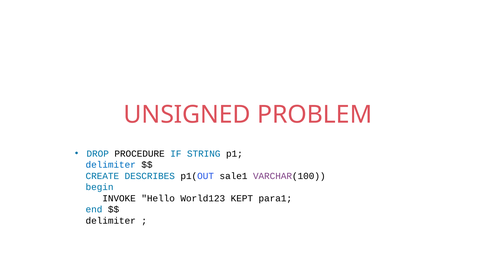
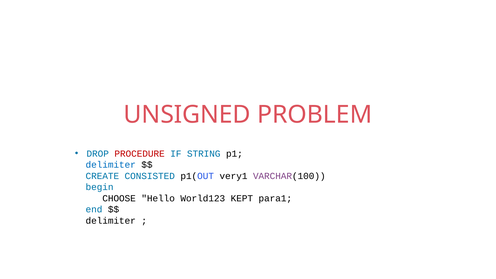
PROCEDURE colour: black -> red (140, 154)
DESCRIBES: DESCRIBES -> CONSISTED (150, 176)
sale1: sale1 -> very1 (233, 176)
INVOKE: INVOKE -> CHOOSE (119, 198)
